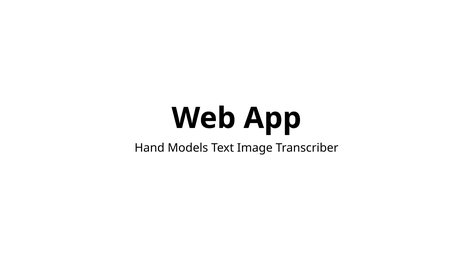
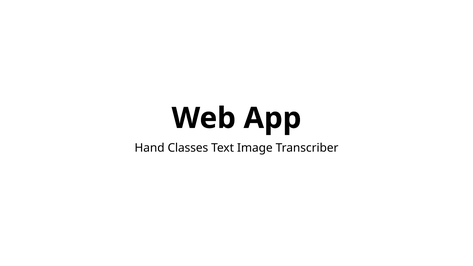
Models: Models -> Classes (188, 148)
